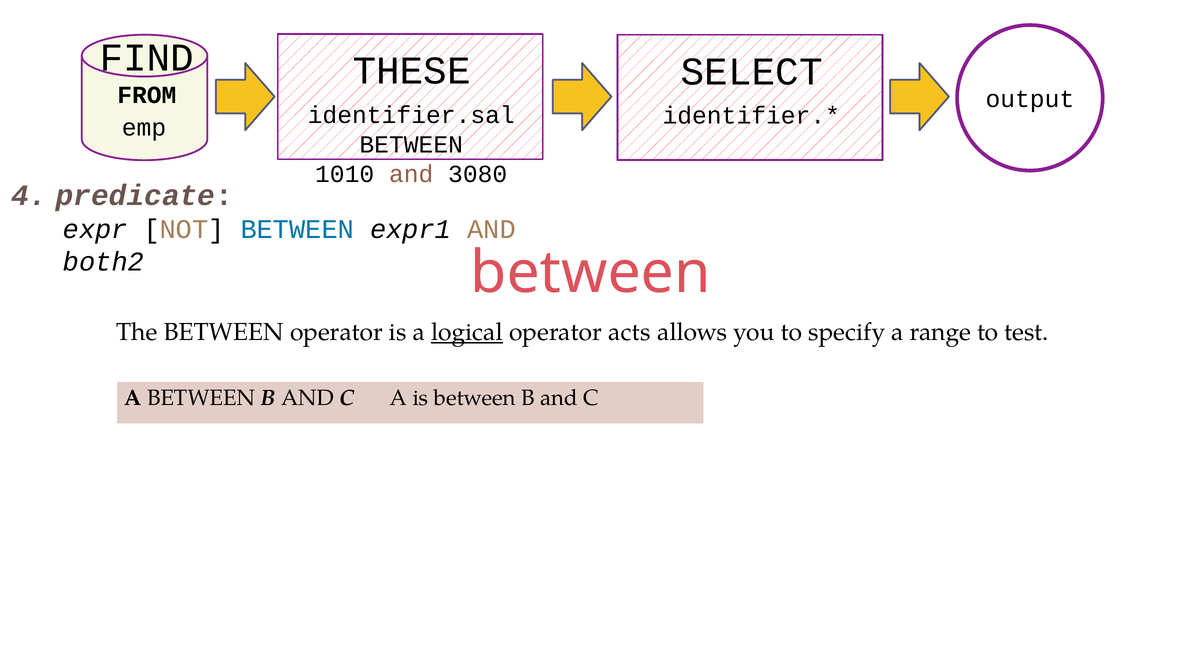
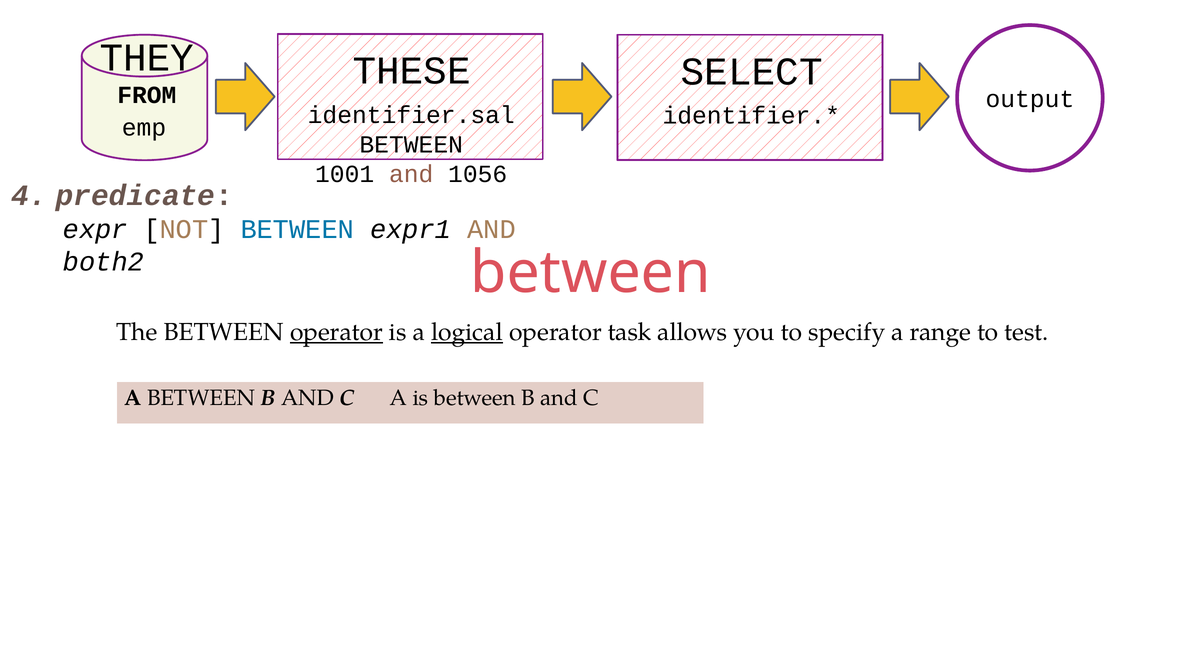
FIND: FIND -> THEY (147, 58)
1010: 1010 -> 1001 (345, 174)
3080: 3080 -> 1056 (478, 174)
operator underline: none -> present (336, 332)
acts: acts -> task (630, 332)
